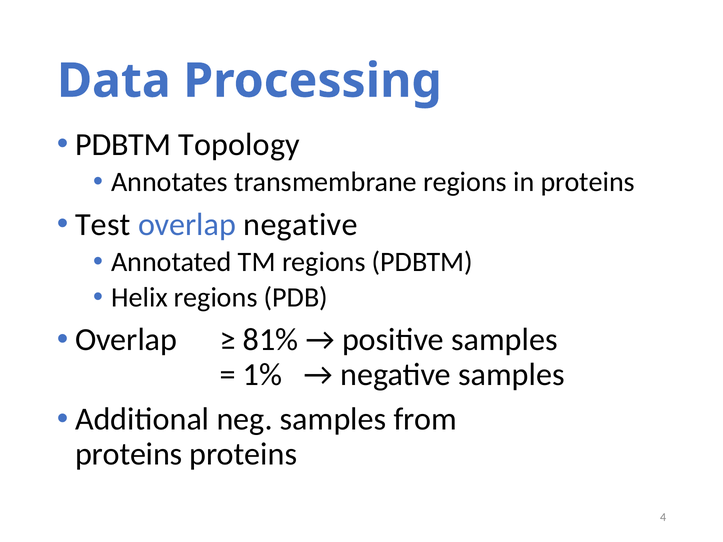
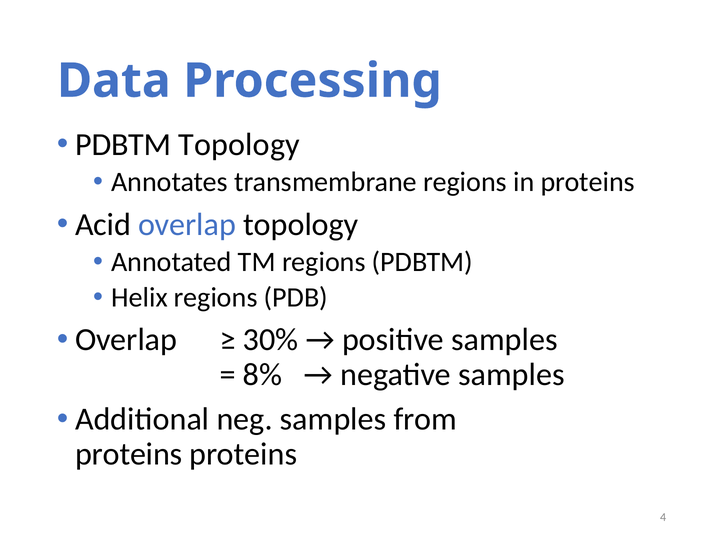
Test: Test -> Acid (103, 225)
overlap negative: negative -> topology (301, 225)
81%: 81% -> 30% (271, 340)
1%: 1% -> 8% (262, 375)
